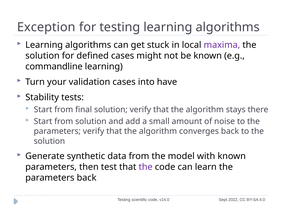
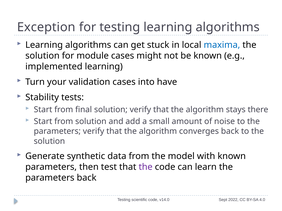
maxima colour: purple -> blue (222, 45)
defined: defined -> module (93, 56)
commandline: commandline -> implemented (54, 67)
